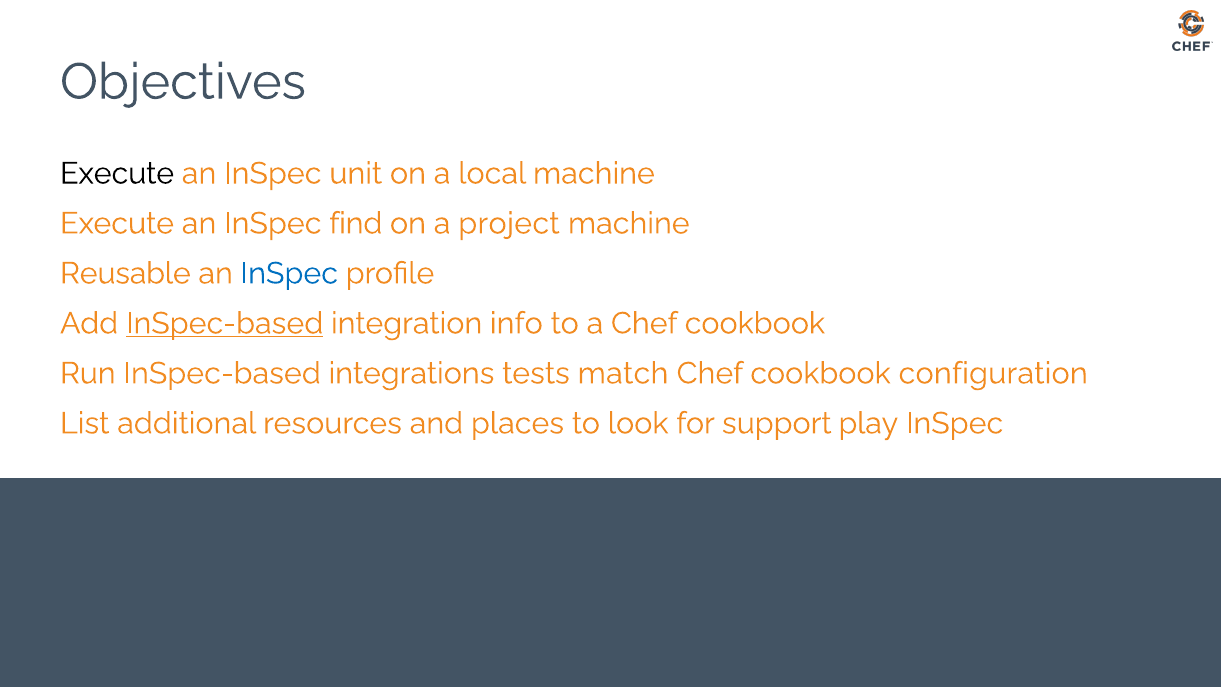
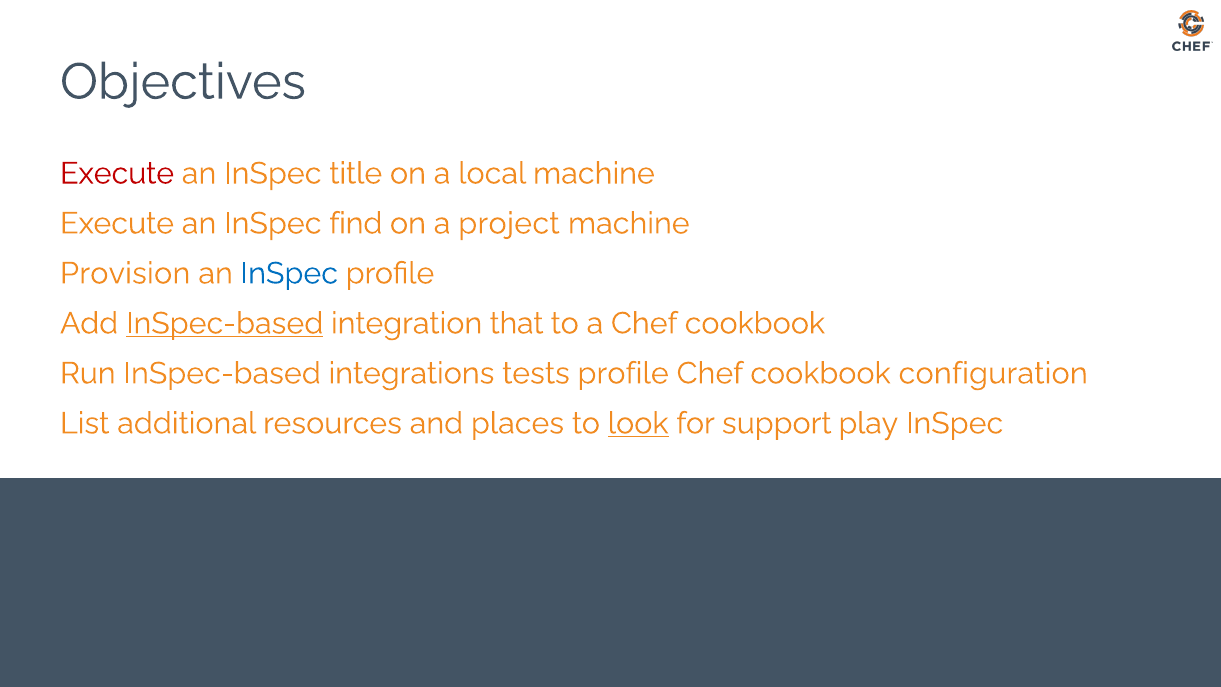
Execute colour: black -> red (117, 173)
unit: unit -> title (356, 173)
Reusable: Reusable -> Provision (125, 273)
info: info -> that (517, 323)
tests match: match -> profile (623, 373)
look underline: none -> present (638, 423)
